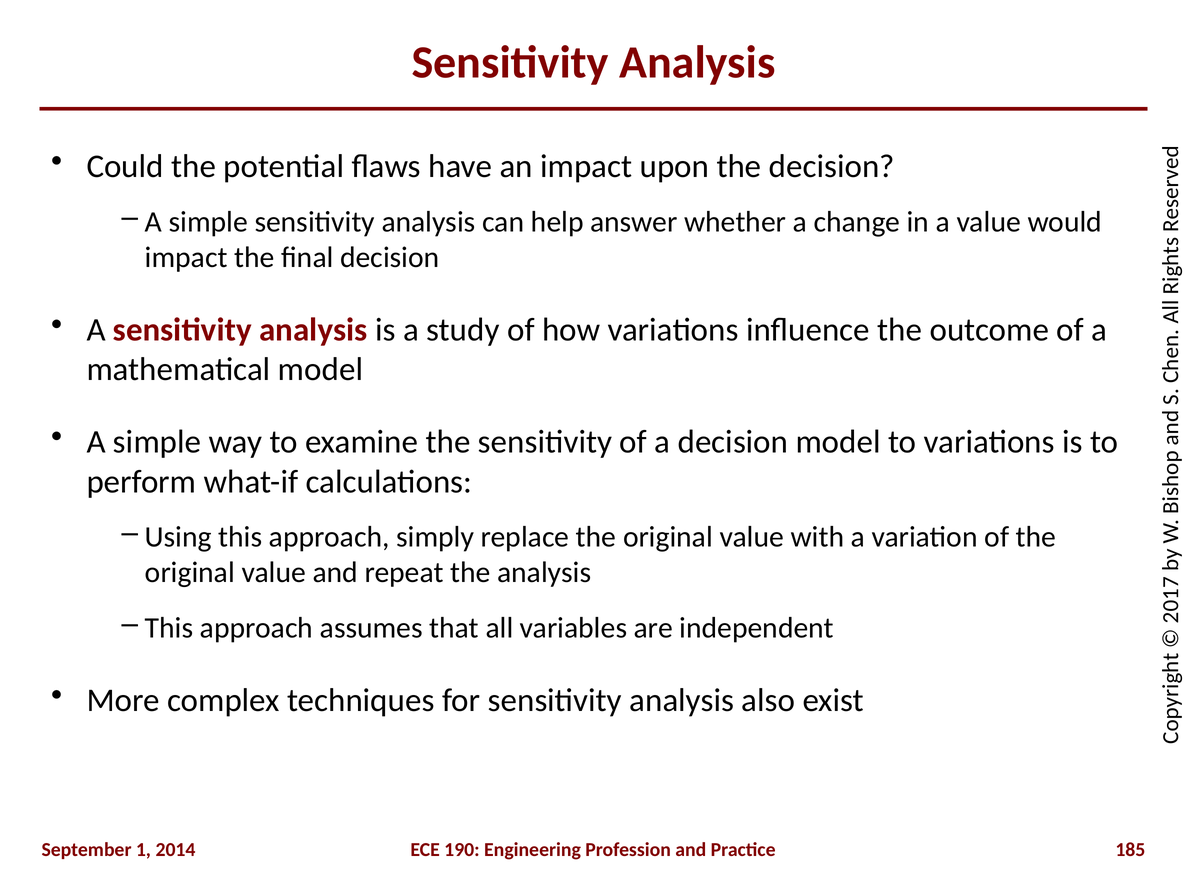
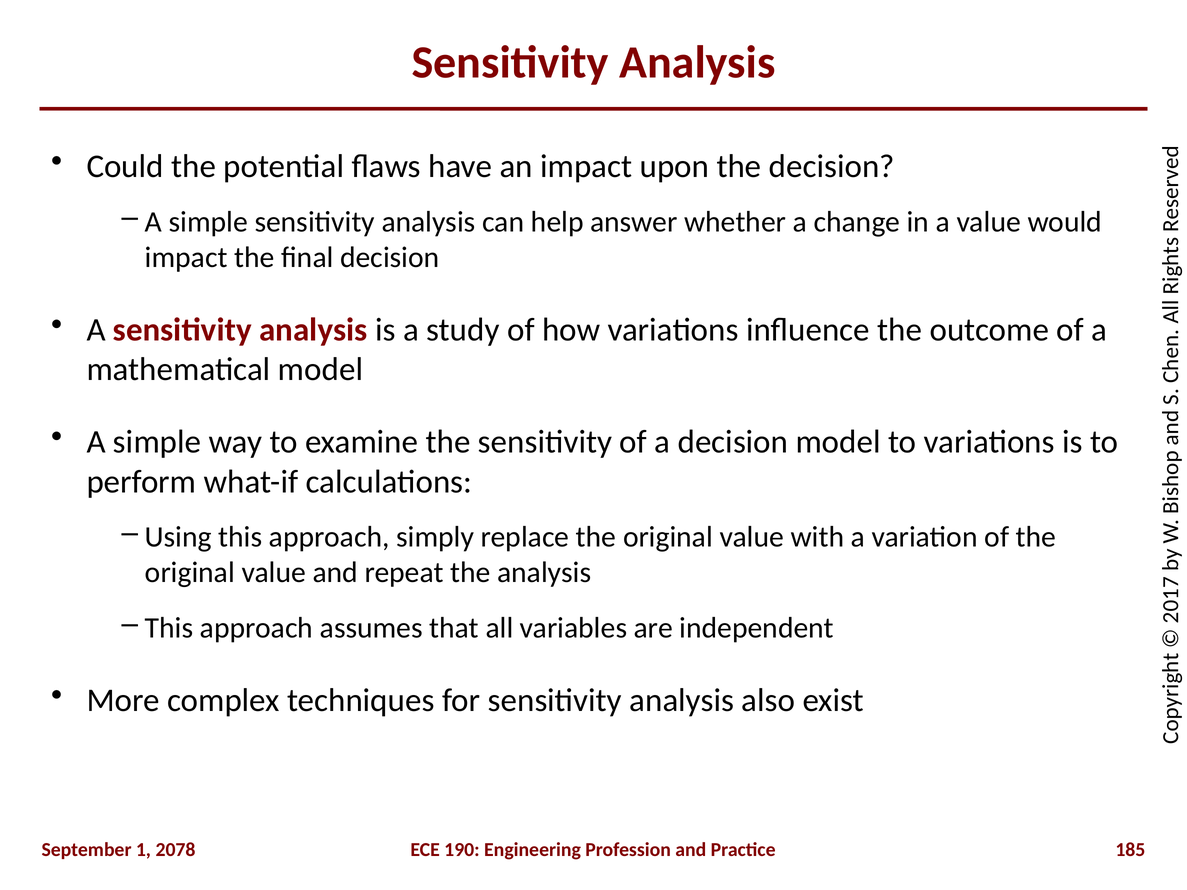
2014: 2014 -> 2078 (176, 850)
